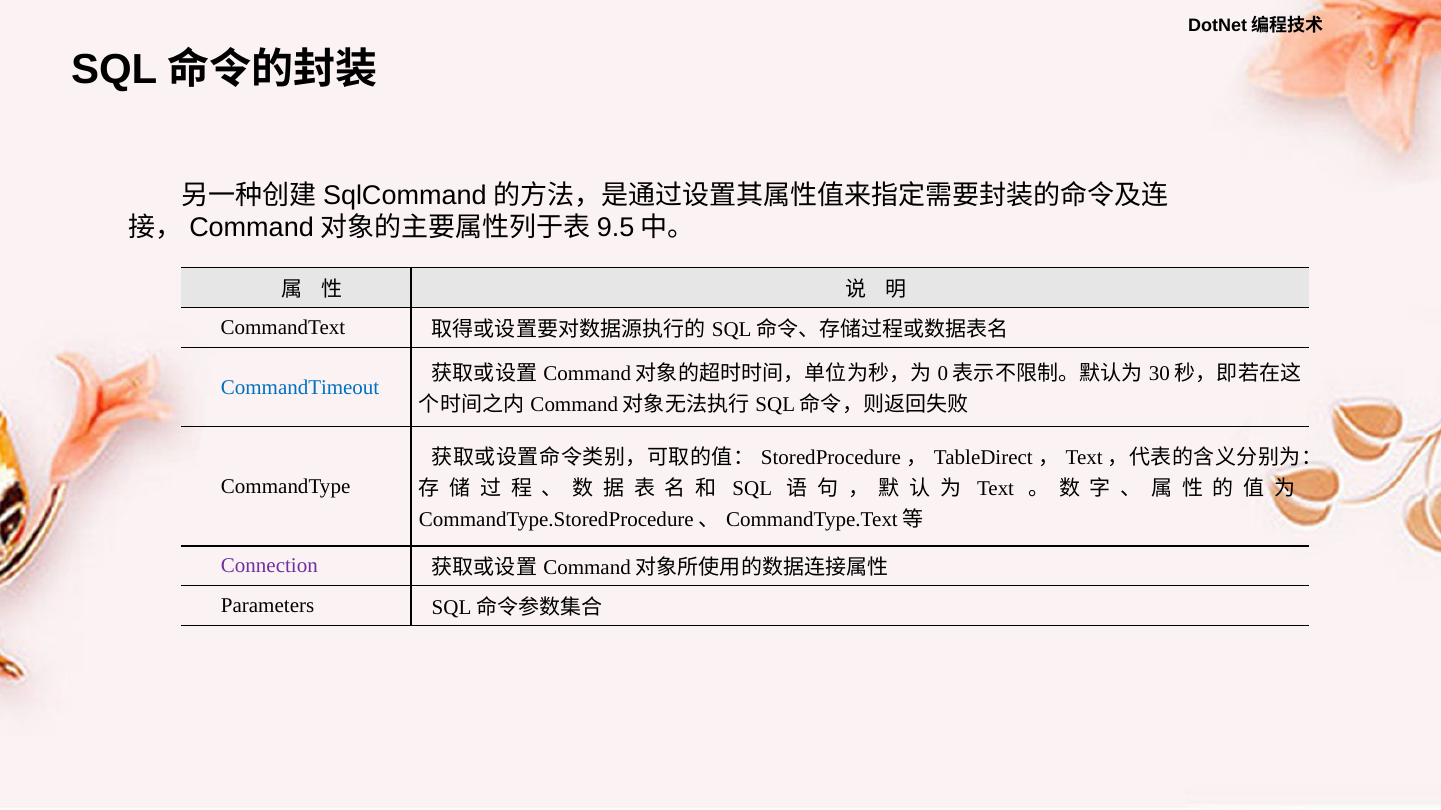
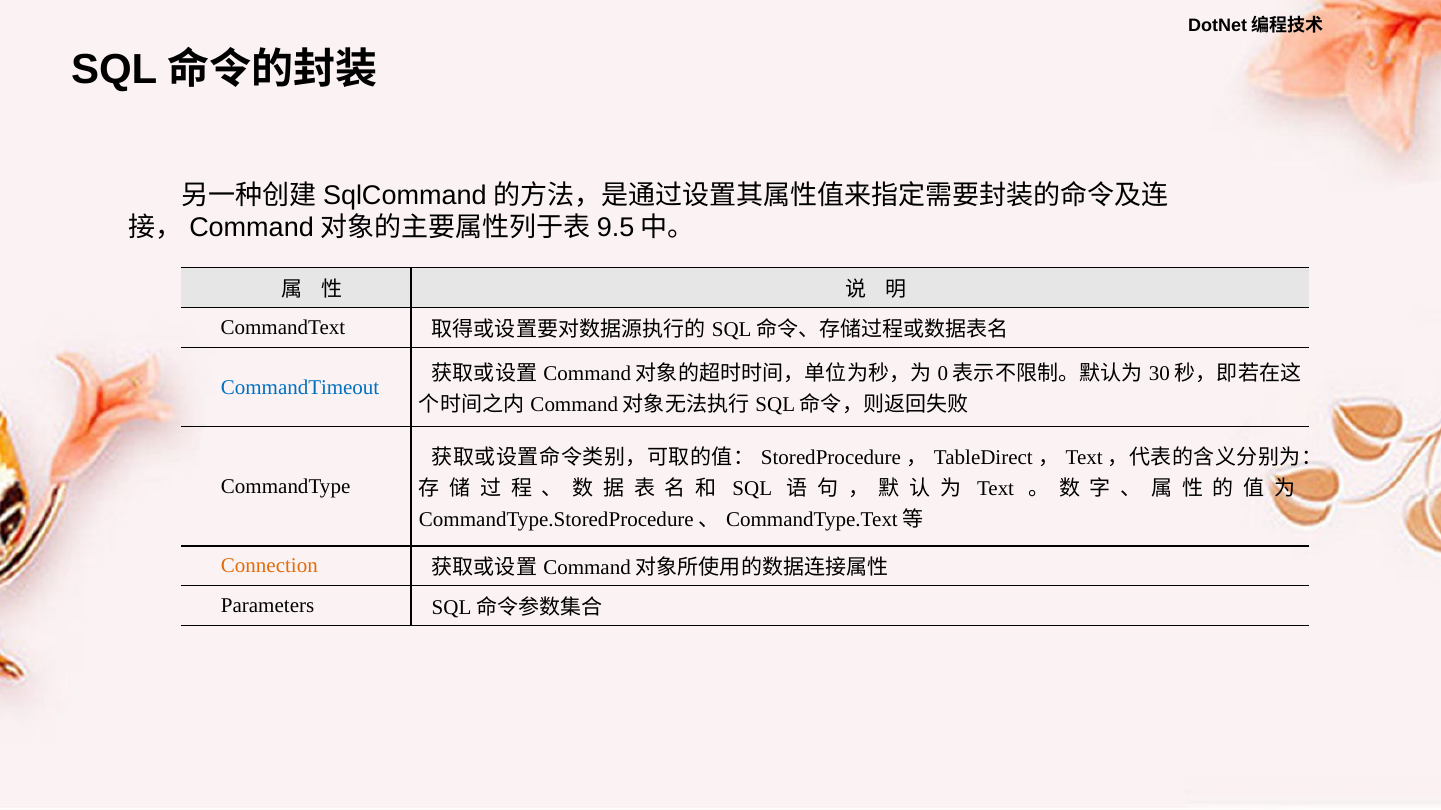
Connection colour: purple -> orange (269, 566)
